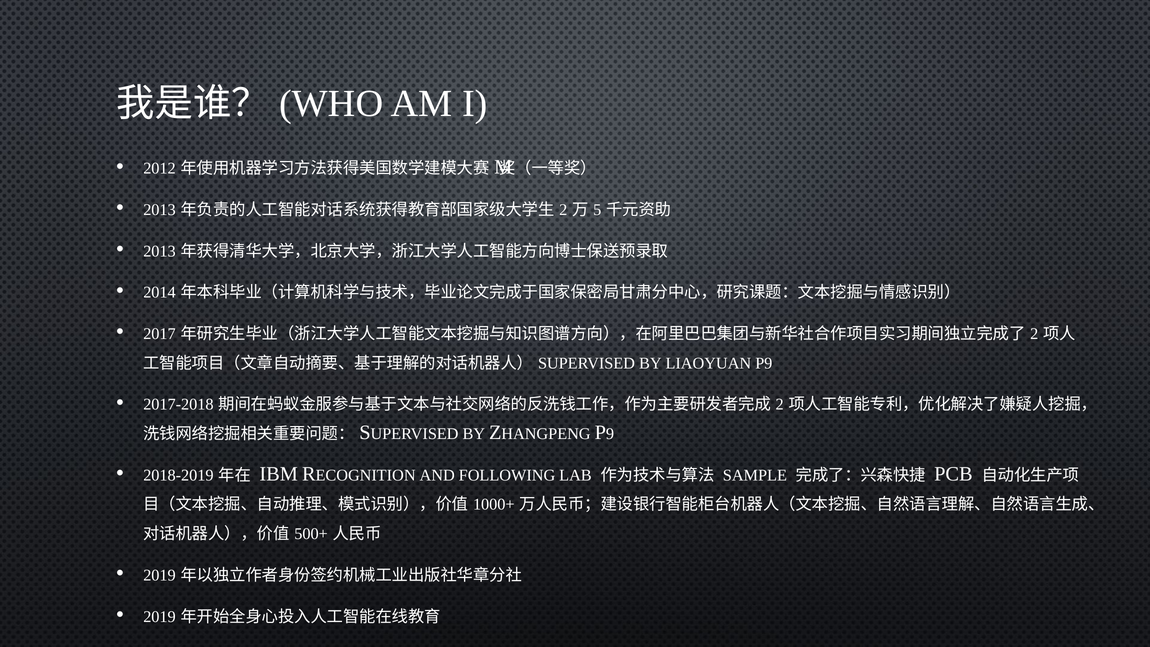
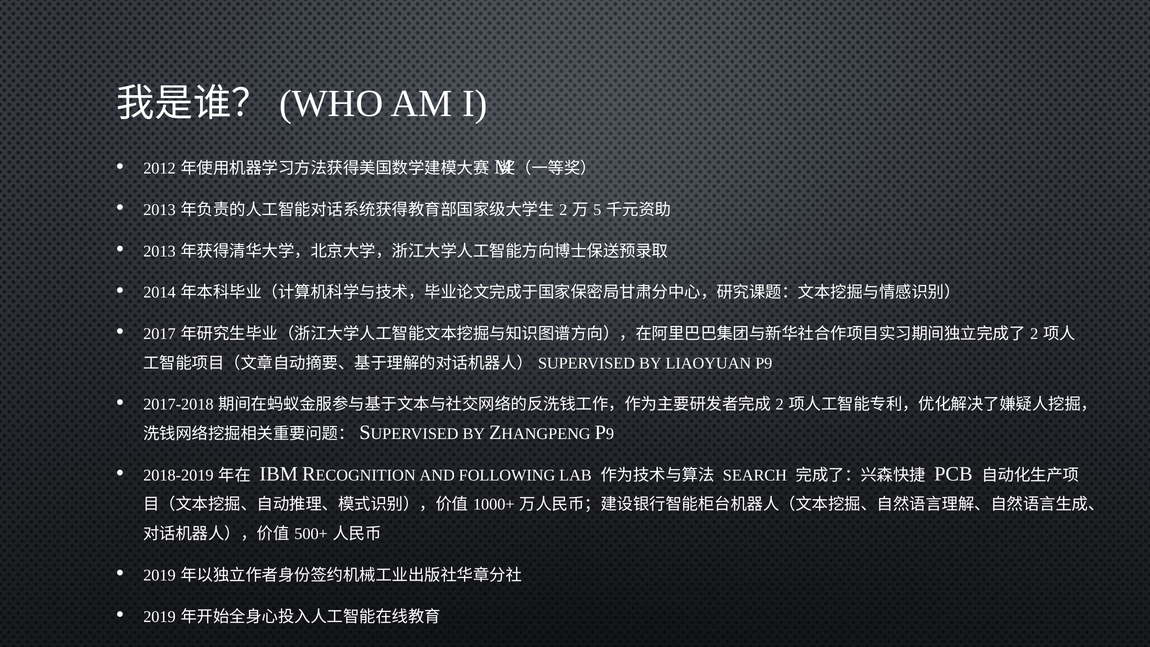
SAMPLE: SAMPLE -> SEARCH (755, 475)
